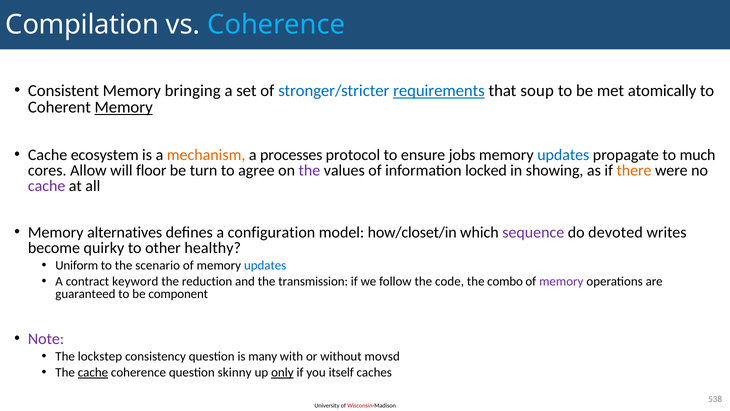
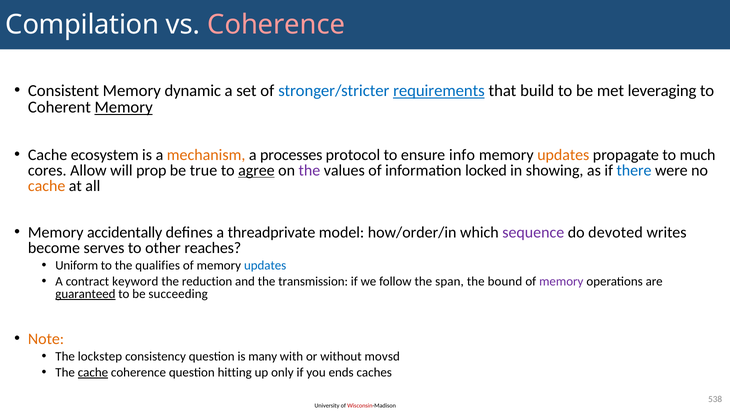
Coherence colour: light blue -> pink (276, 24)
bringing: bringing -> dynamic (193, 91)
soup: soup -> build (537, 91)
atomically: atomically -> leveraging (662, 91)
jobs: jobs -> info (462, 155)
updates colour: blue -> orange (563, 155)
floor: floor -> prop (151, 170)
turn: turn -> true (204, 170)
agree underline: none -> present (256, 170)
there colour: orange -> blue (634, 170)
cache colour: purple -> orange (47, 186)
alternatives: alternatives -> accidentally (125, 232)
configuration: configuration -> threadprivate (272, 232)
how/closet/in: how/closet/in -> how/order/in (412, 232)
quirky: quirky -> serves (104, 248)
healthy: healthy -> reaches (213, 248)
scenario: scenario -> qualifies (158, 265)
code: code -> span (449, 281)
combo: combo -> bound (505, 281)
guaranteed underline: none -> present (85, 294)
component: component -> succeeding (178, 294)
Note colour: purple -> orange (46, 339)
skinny: skinny -> hitting (235, 372)
only underline: present -> none (282, 372)
itself: itself -> ends (341, 372)
